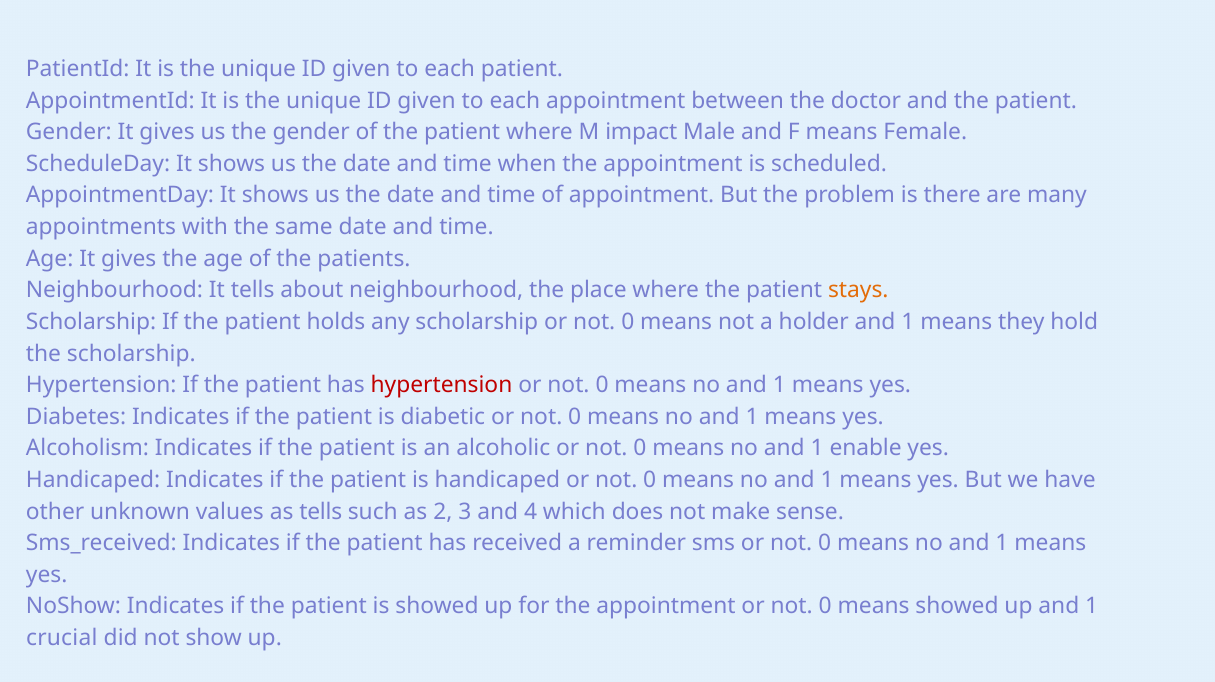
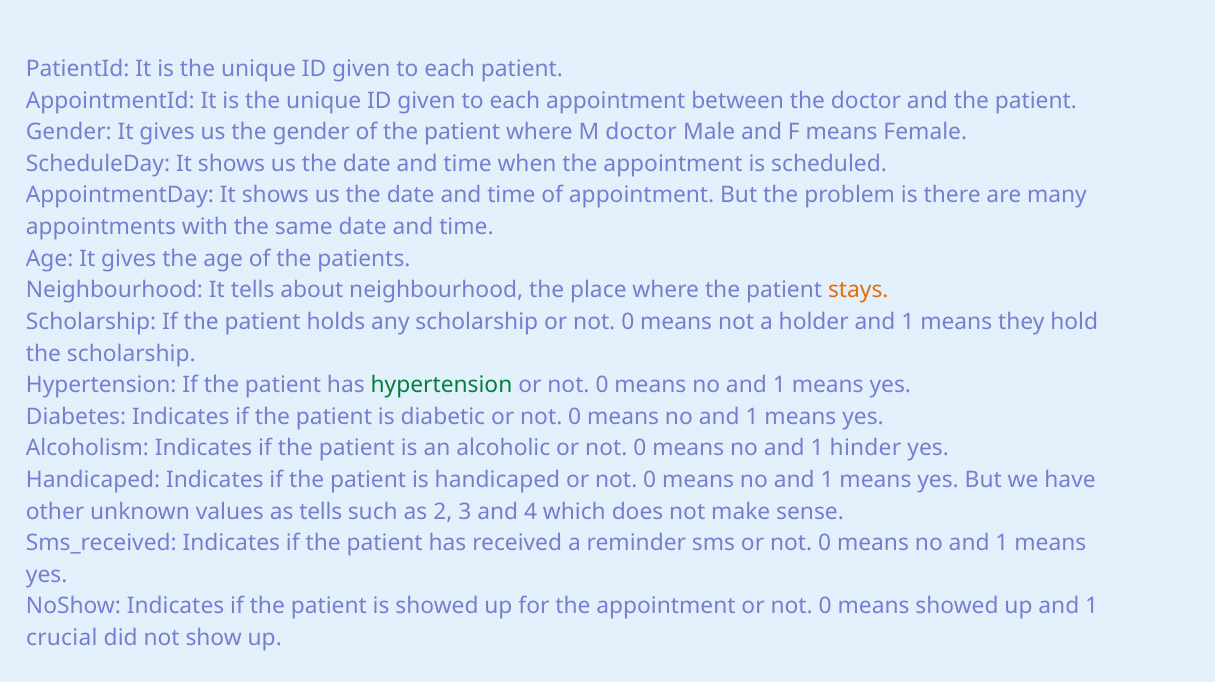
M impact: impact -> doctor (641, 132)
hypertension colour: red -> green (441, 385)
enable: enable -> hinder (865, 449)
